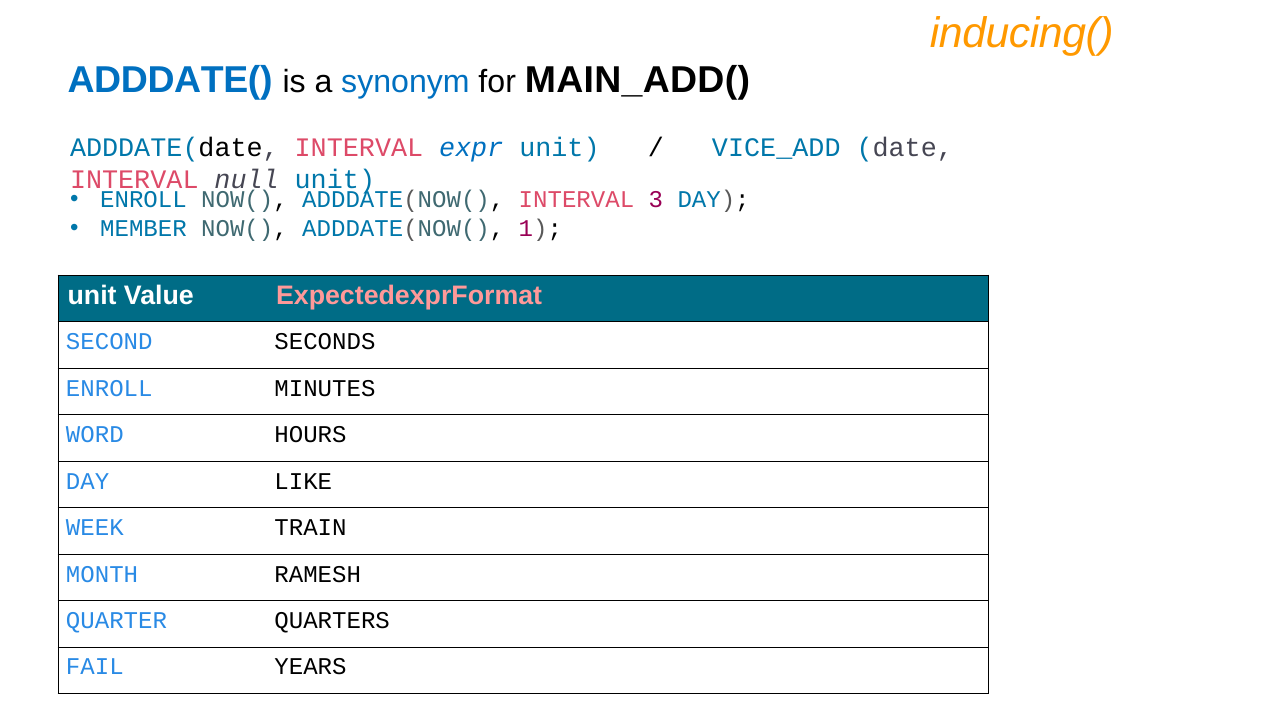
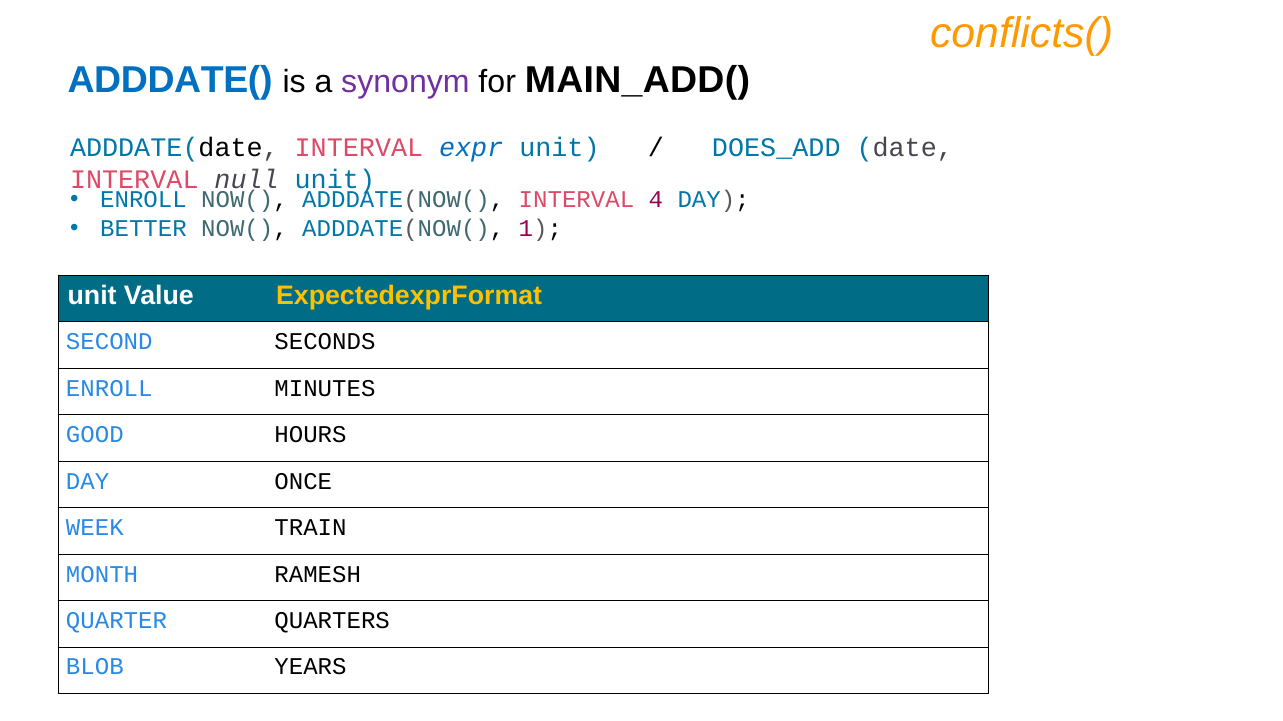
inducing(: inducing( -> conflicts( (1022, 33)
synonym colour: blue -> purple (405, 82)
VICE_ADD: VICE_ADD -> DOES_ADD (776, 148)
3: 3 -> 4 (656, 200)
MEMBER: MEMBER -> BETTER (143, 229)
ExpectedexprFormat colour: pink -> yellow (409, 296)
WORD: WORD -> GOOD (95, 435)
LIKE: LIKE -> ONCE (303, 482)
FAIL: FAIL -> BLOB (95, 668)
